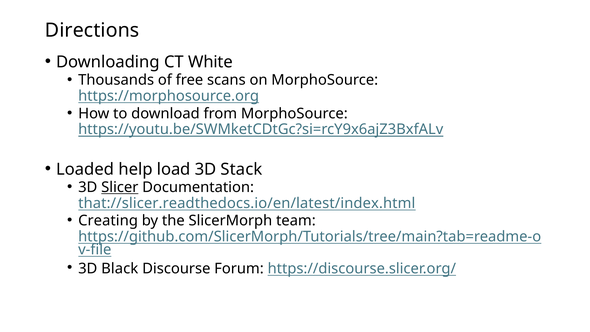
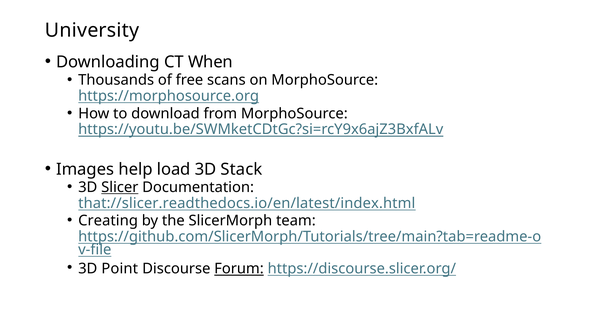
Directions: Directions -> University (92, 30)
White: White -> When (210, 62)
Loaded: Loaded -> Images (85, 169)
Black: Black -> Point (120, 269)
Forum underline: none -> present (239, 269)
